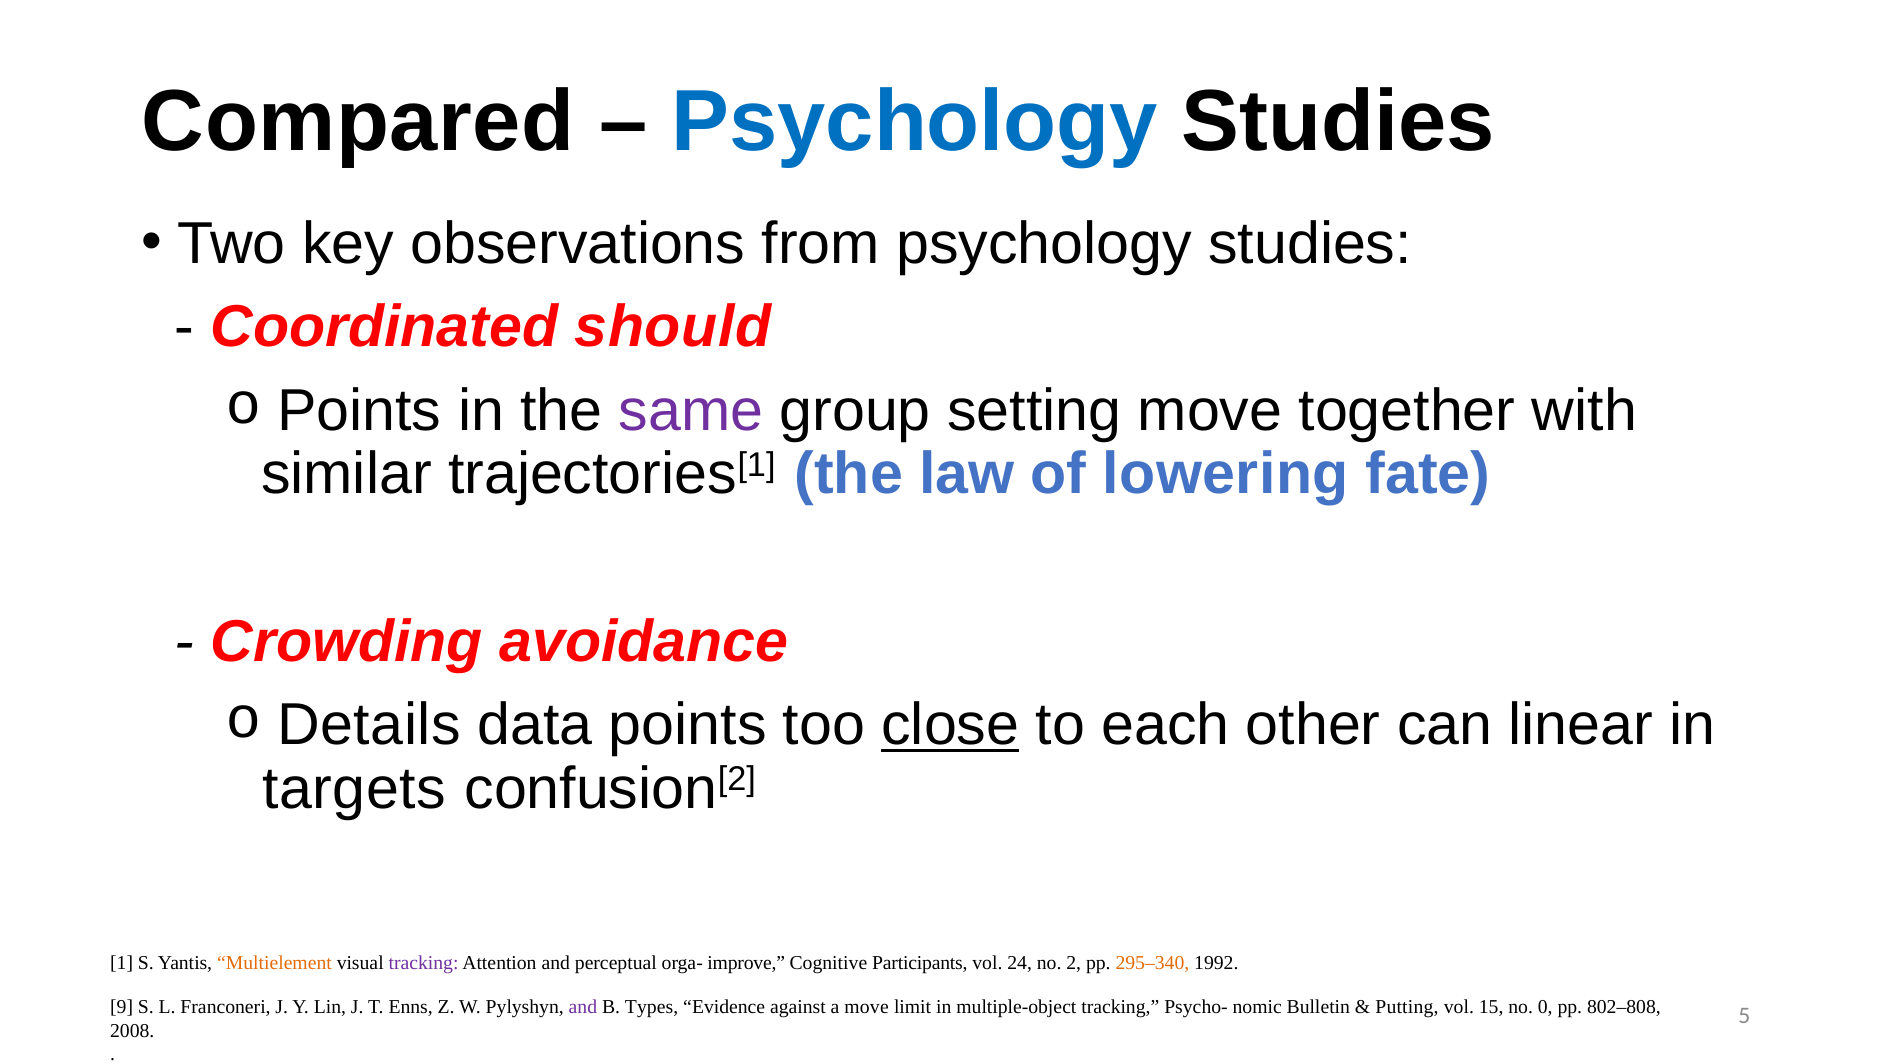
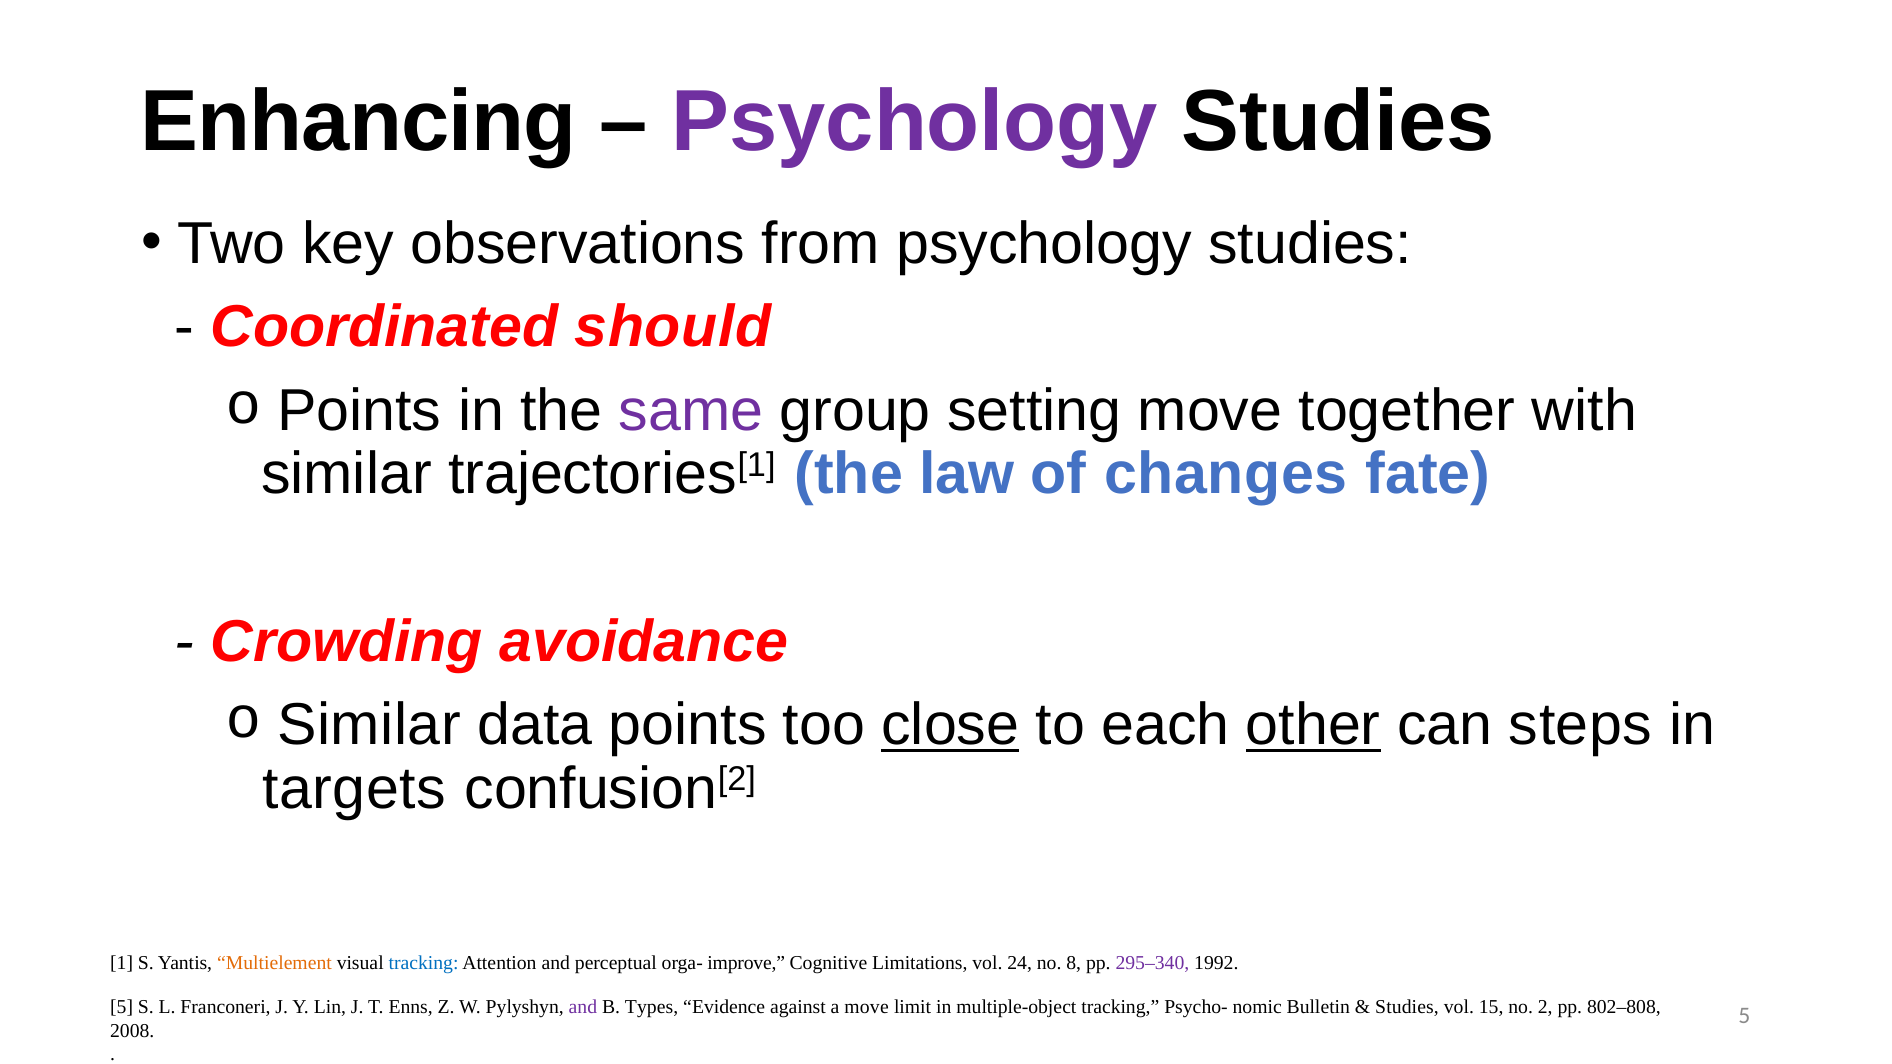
Compared: Compared -> Enhancing (359, 122)
Psychology colour: blue -> purple (915, 122)
lowering: lowering -> changes (1226, 475)
Details: Details -> Similar (369, 725)
other underline: none -> present (1313, 725)
linear: linear -> steps (1581, 725)
tracking colour: purple -> blue (424, 963)
Participants: Participants -> Limitations (920, 963)
2: 2 -> 8 (1074, 963)
295–340 colour: orange -> purple (1152, 963)
9: 9 -> 5 (122, 1007)
Putting: Putting -> Studies (1407, 1007)
0: 0 -> 2 (1545, 1007)
